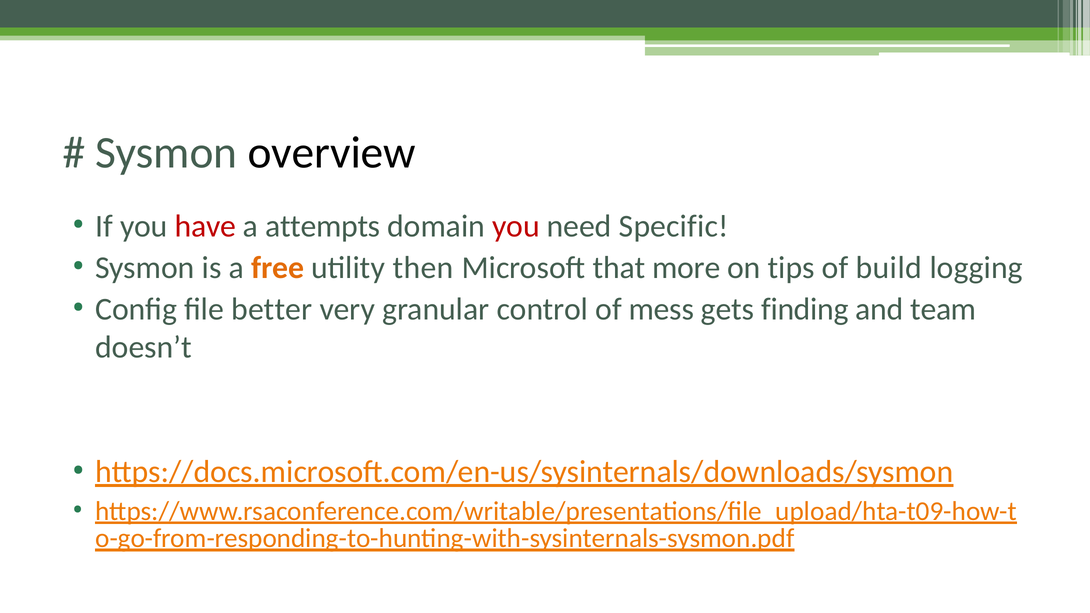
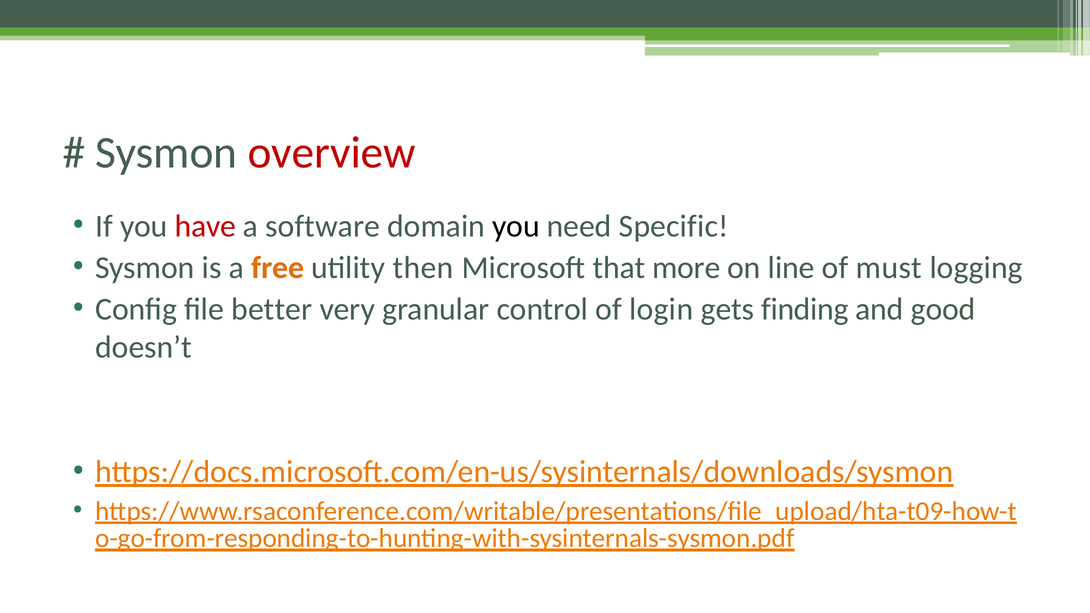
overview colour: black -> red (332, 153)
attempts: attempts -> software (323, 226)
you colour: red -> black (516, 226)
tips: tips -> line (791, 268)
build: build -> must (889, 268)
mess: mess -> login (661, 309)
team: team -> good (943, 309)
